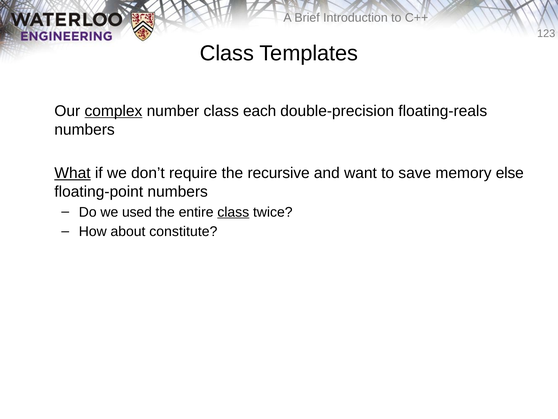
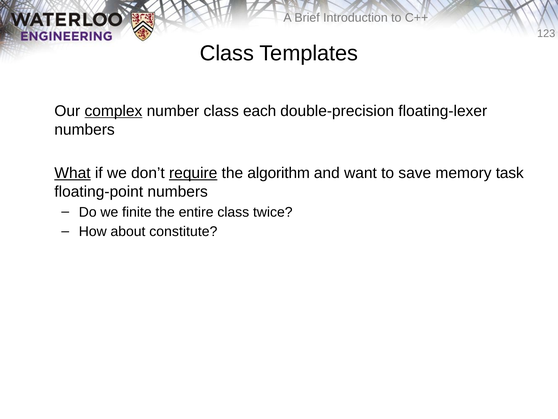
floating-reals: floating-reals -> floating-lexer (443, 111)
require underline: none -> present (193, 173)
recursive: recursive -> algorithm (279, 173)
else: else -> task (510, 173)
used: used -> finite (137, 212)
class underline: present -> none (233, 212)
